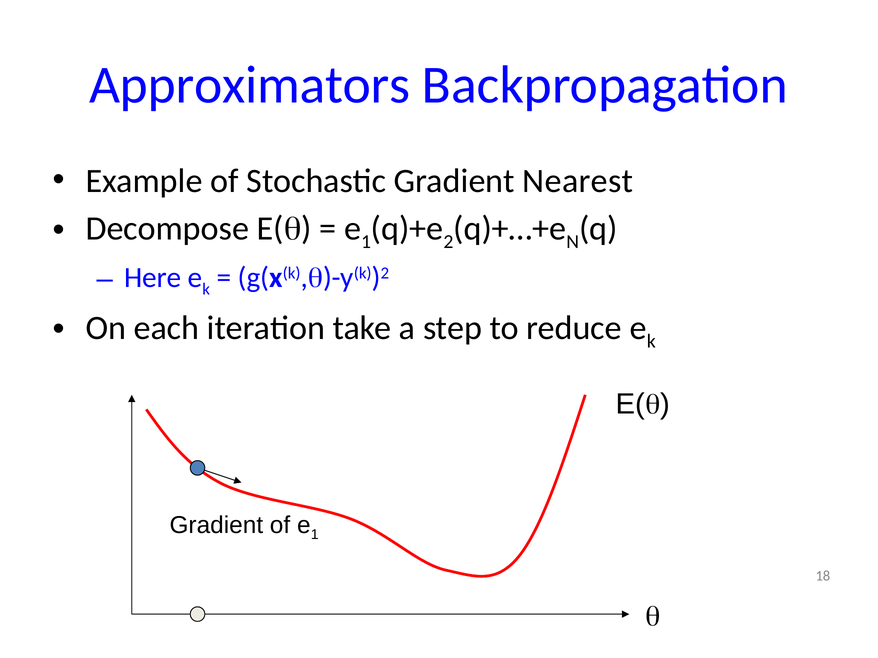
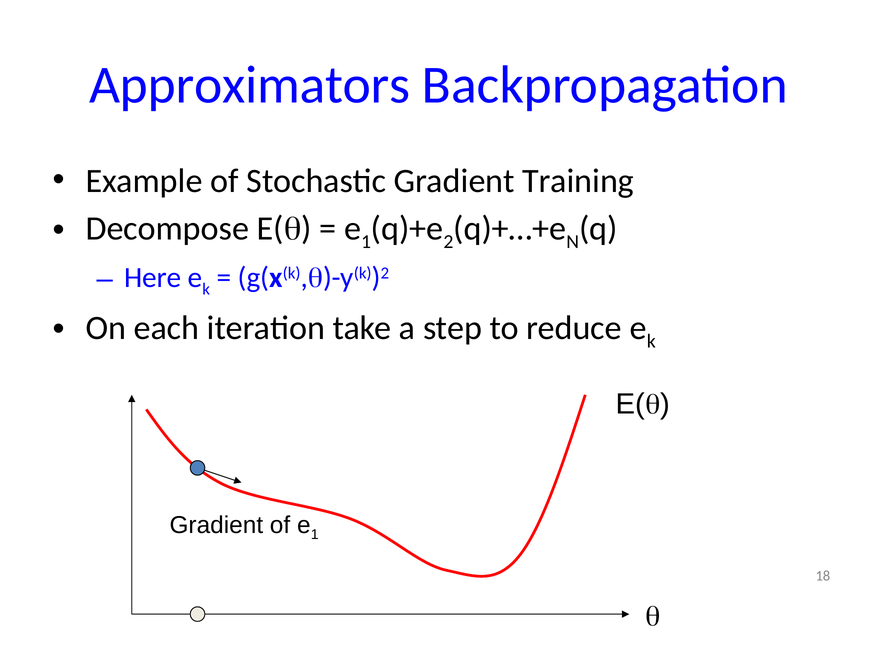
Nearest: Nearest -> Training (578, 181)
